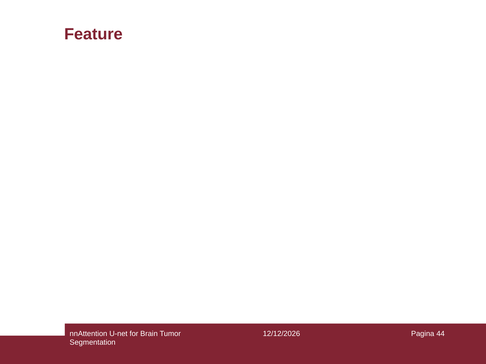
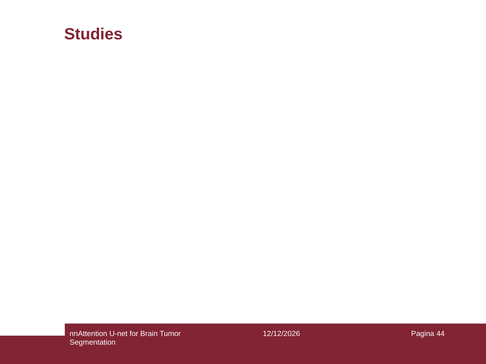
Feature: Feature -> Studies (93, 34)
